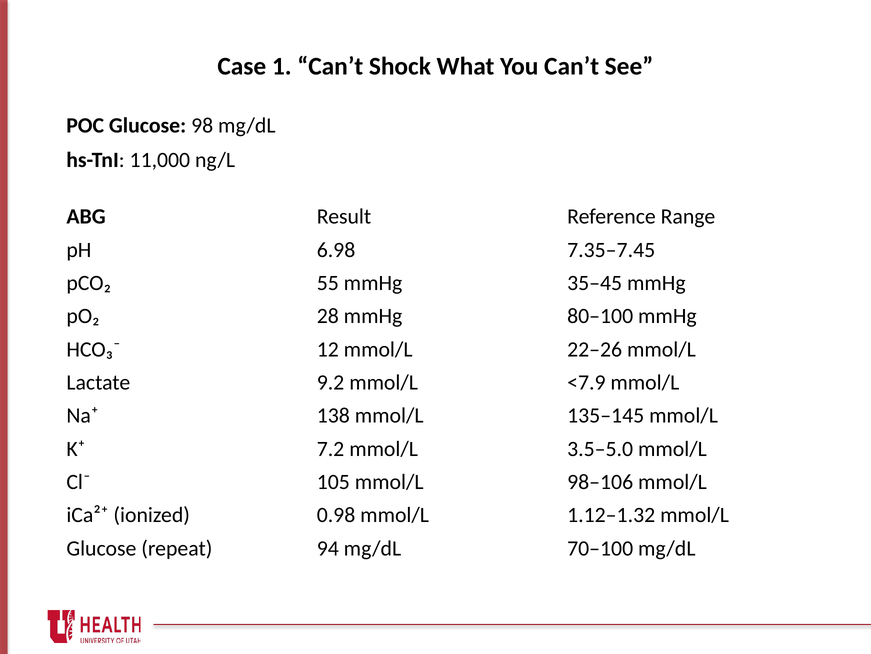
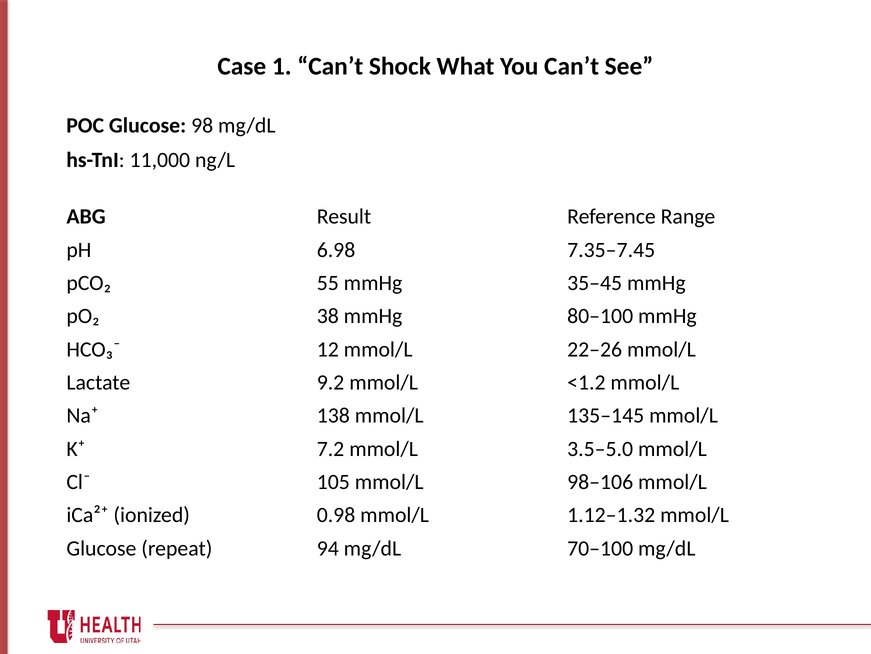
28: 28 -> 38 (328, 316)
<7.9: <7.9 -> <1.2 (586, 382)
